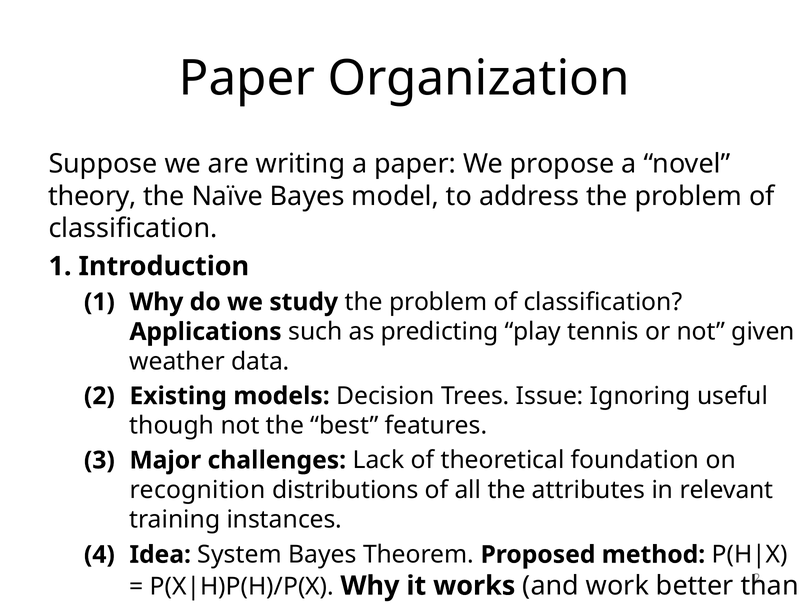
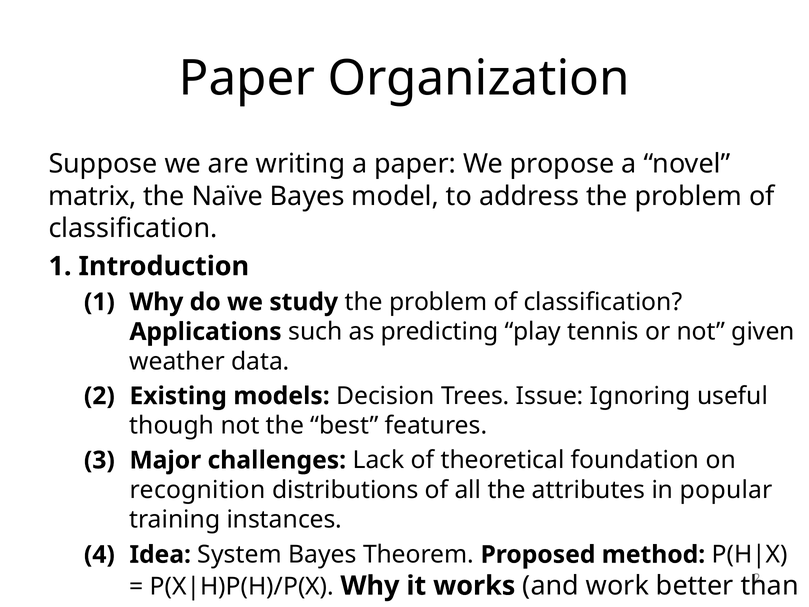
theory: theory -> matrix (92, 196)
relevant: relevant -> popular (726, 490)
